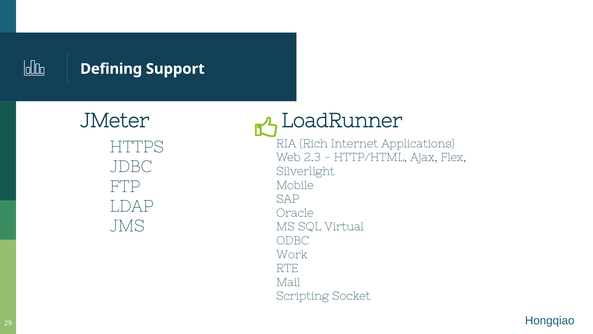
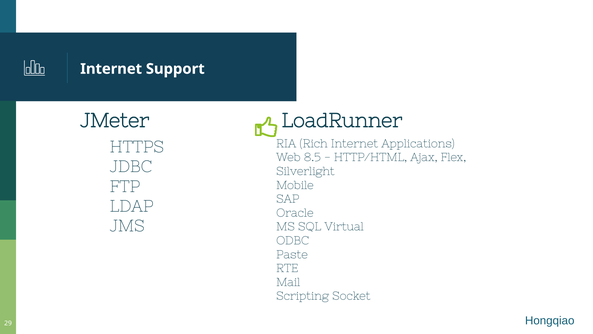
Defining: Defining -> Internet (111, 69)
2.3: 2.3 -> 8.5 (312, 157)
Work: Work -> Paste (292, 254)
